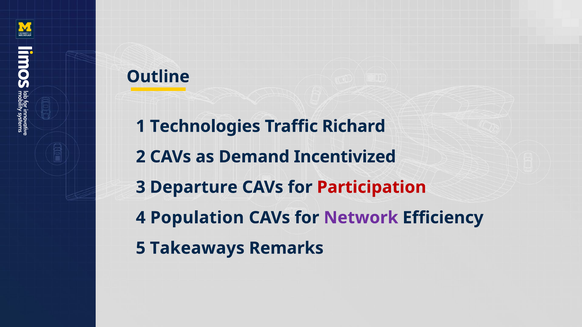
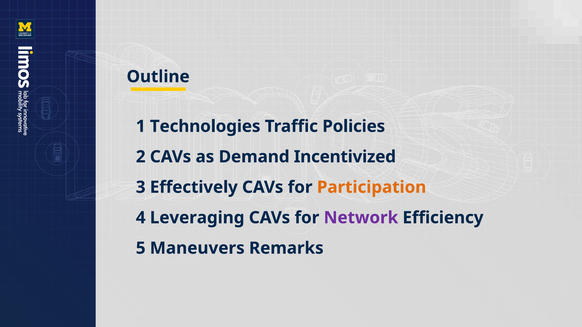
Richard: Richard -> Policies (354, 126)
Departure: Departure -> Effectively (194, 187)
Participation colour: red -> orange (372, 187)
Population: Population -> Leveraging (197, 218)
Takeaways: Takeaways -> Maneuvers (197, 248)
